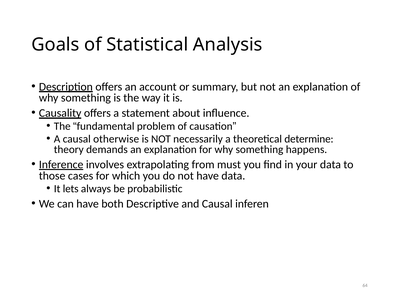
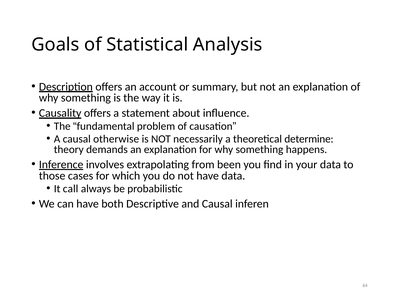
must: must -> been (229, 165)
lets: lets -> call (71, 189)
